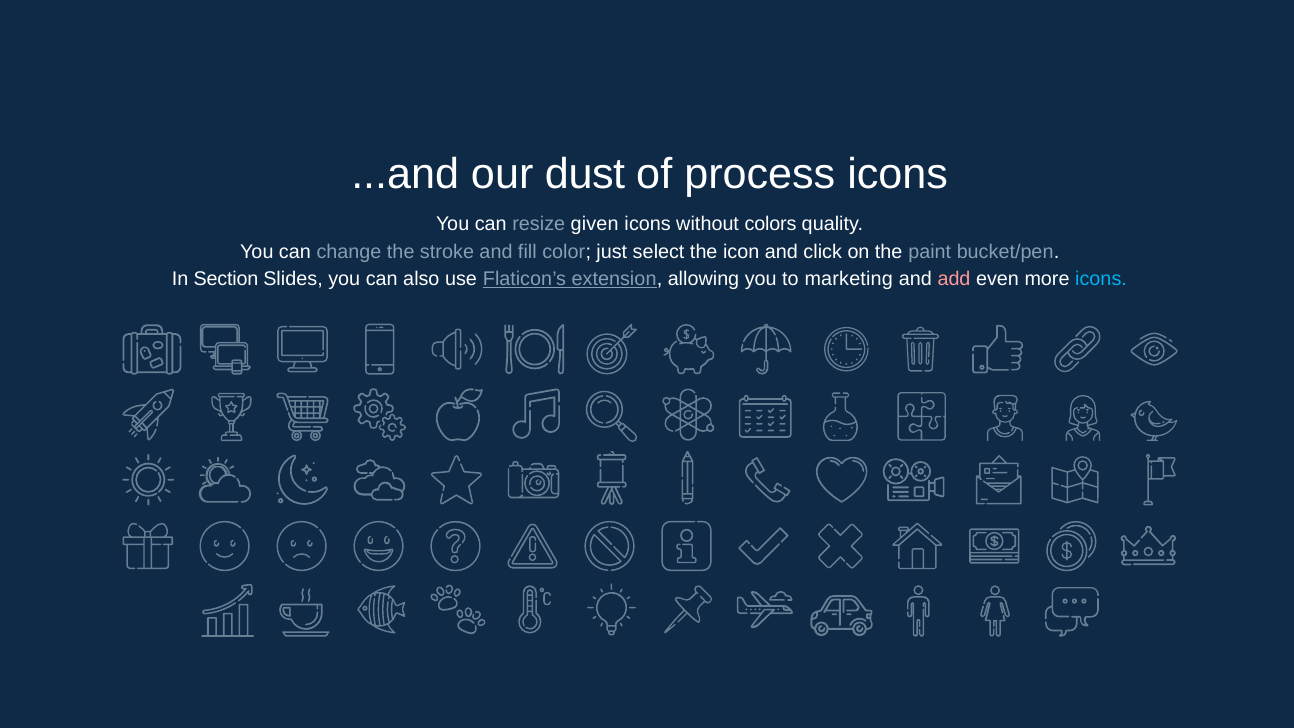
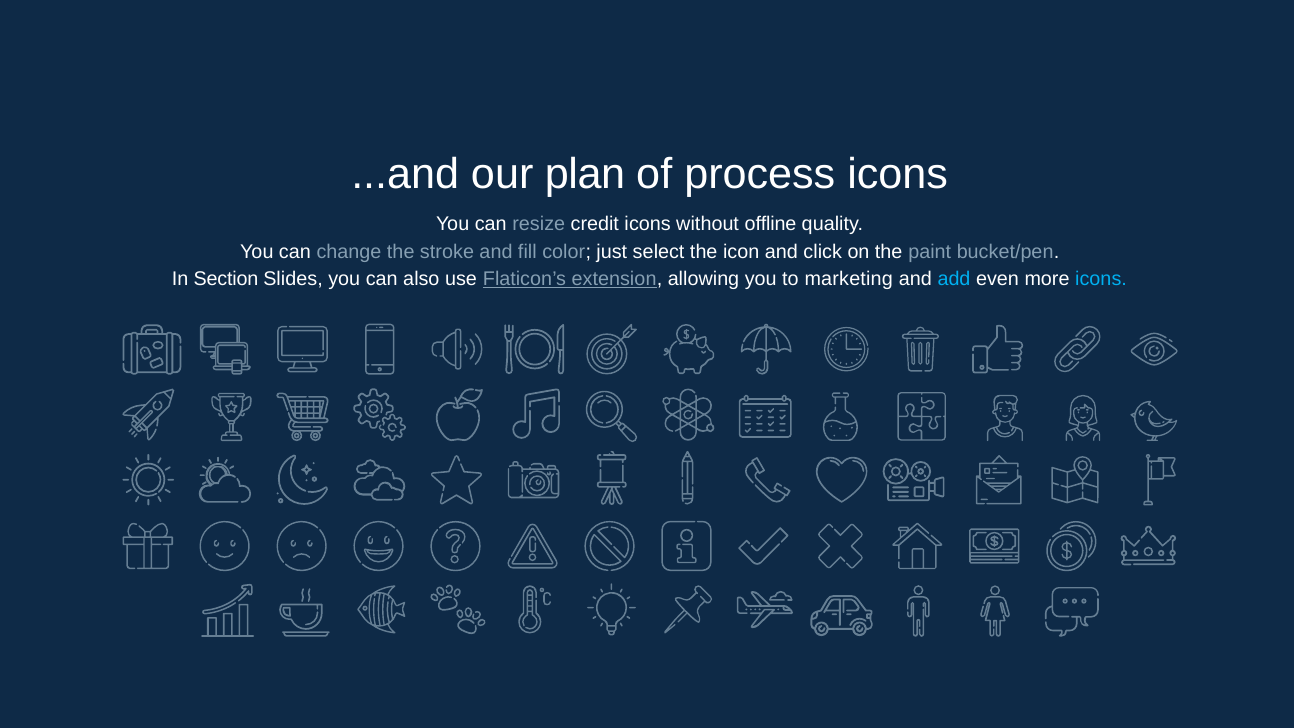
dust: dust -> plan (585, 174)
given: given -> credit (595, 224)
colors: colors -> offline (771, 224)
add colour: pink -> light blue (954, 279)
